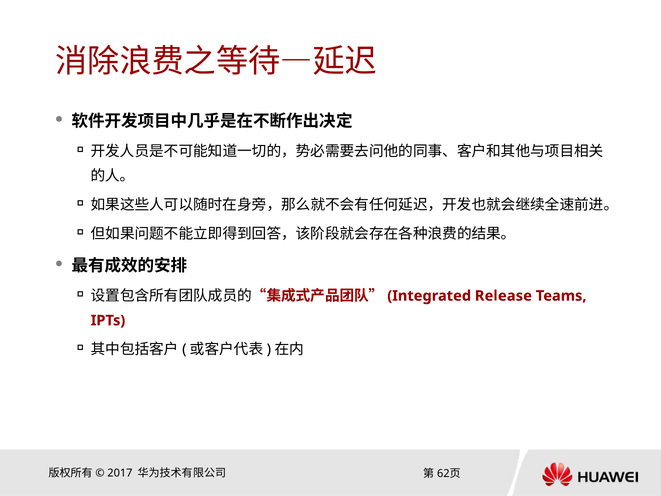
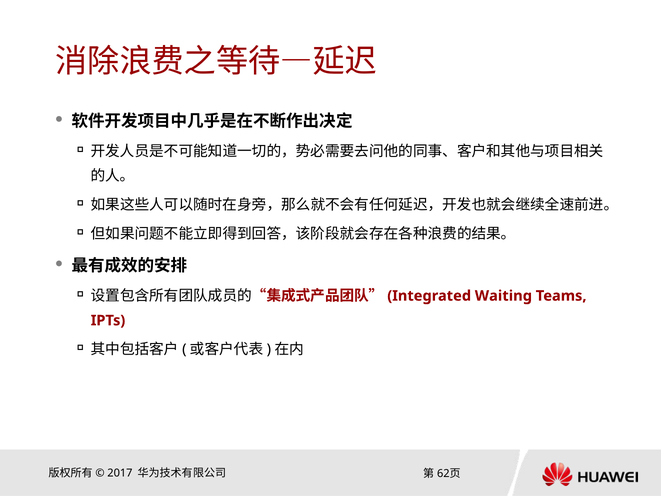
Release: Release -> Waiting (503, 296)
